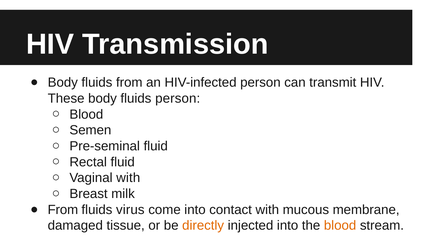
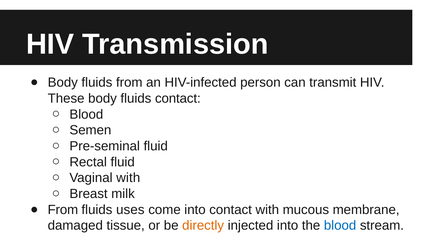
fluids person: person -> contact (178, 98)
virus: virus -> uses (130, 210)
blood colour: orange -> blue (340, 226)
